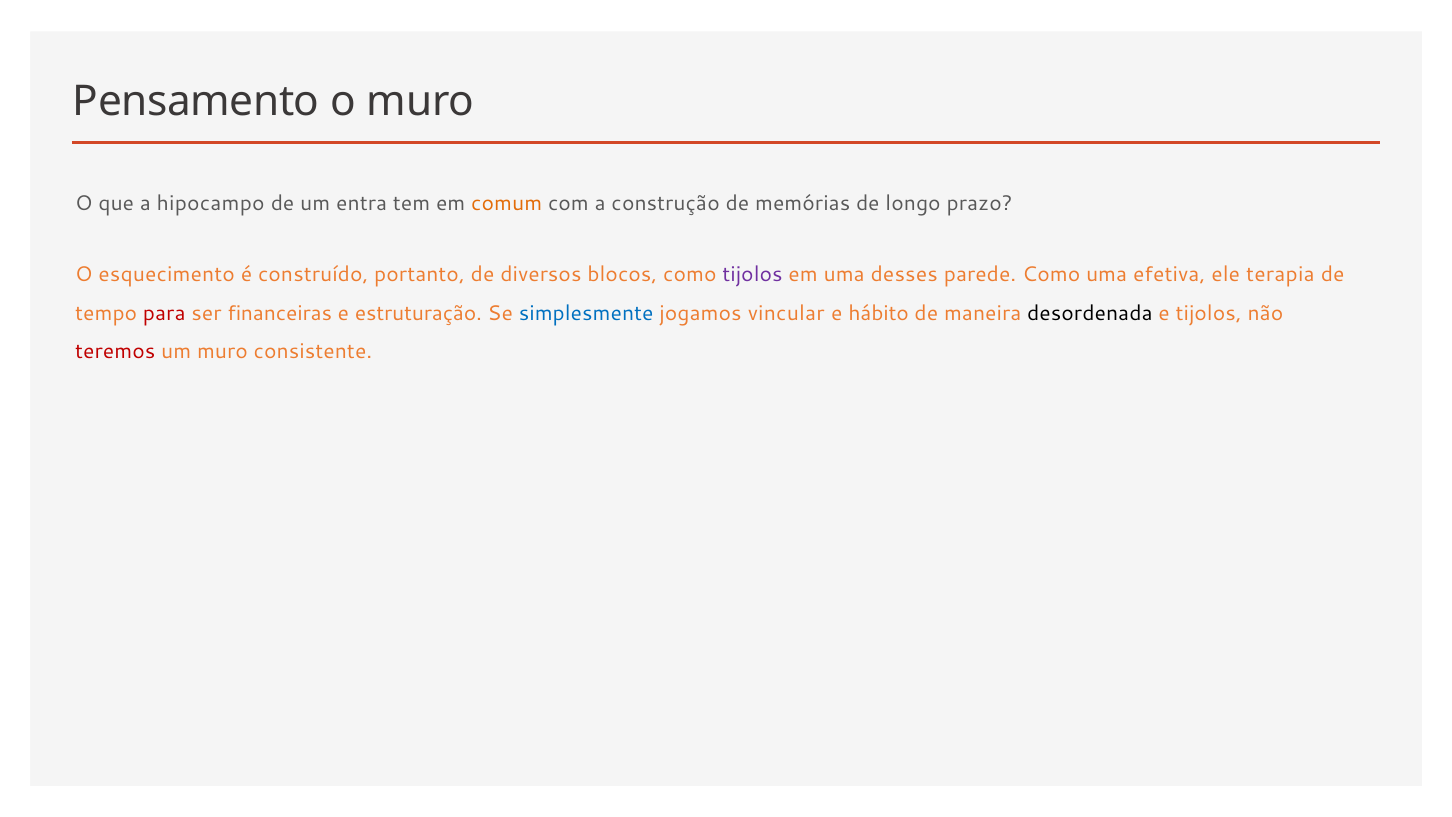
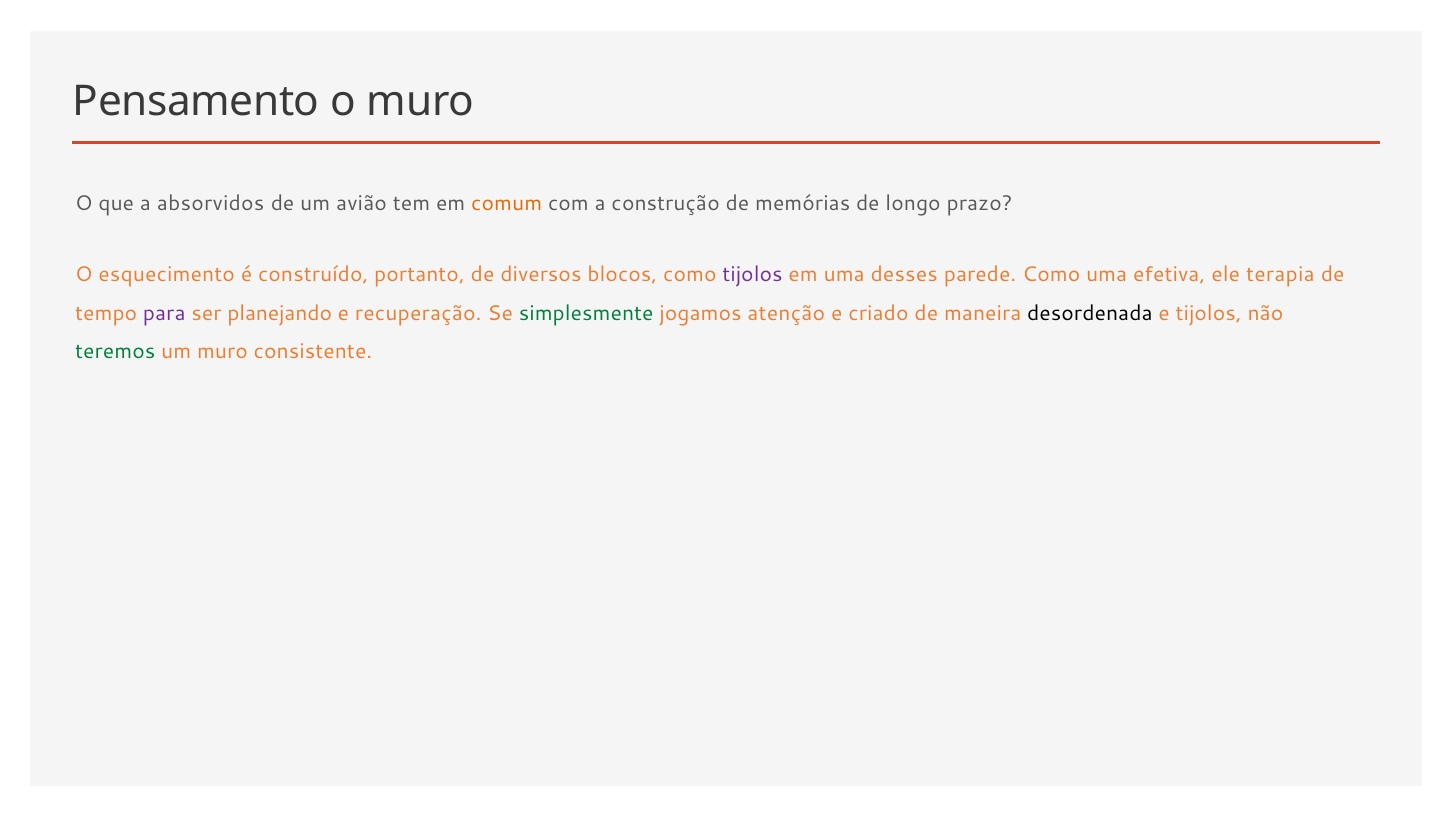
hipocampo: hipocampo -> absorvidos (211, 203)
entra: entra -> avião (362, 203)
para colour: red -> purple (164, 313)
financeiras: financeiras -> planejando (280, 313)
estruturação: estruturação -> recuperação (418, 313)
simplesmente colour: blue -> green (586, 313)
vincular: vincular -> atenção (786, 313)
hábito: hábito -> criado (878, 313)
teremos colour: red -> green (115, 351)
